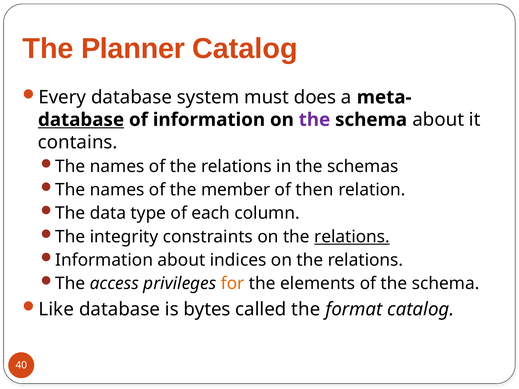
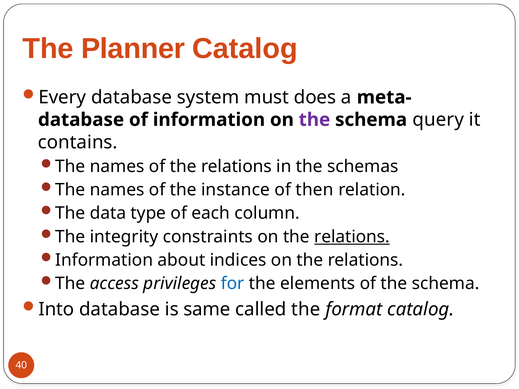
database underline: present -> none (81, 120)
schema about: about -> query (438, 120)
member: member -> instance (235, 190)
for colour: orange -> blue (233, 284)
Like: Like -> Into (56, 310)
bytes: bytes -> same (207, 310)
